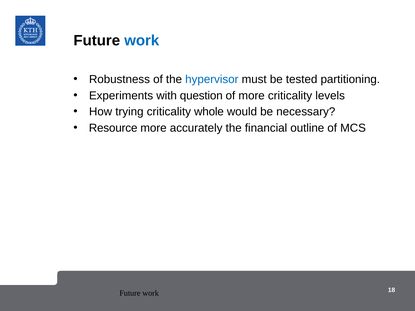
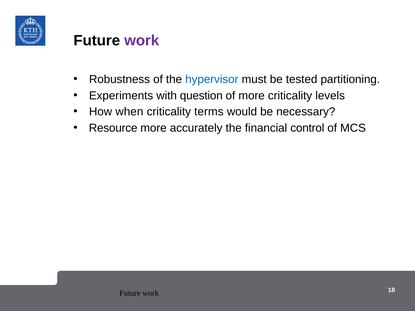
work colour: blue -> purple (142, 41)
trying: trying -> when (129, 112)
whole: whole -> terms (209, 112)
outline: outline -> control (307, 128)
